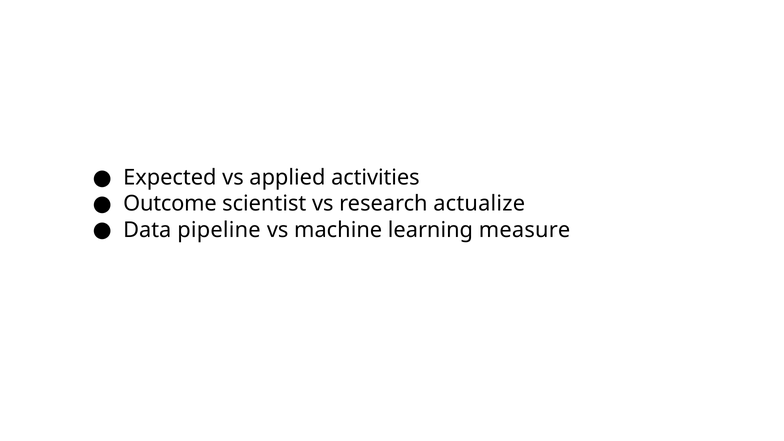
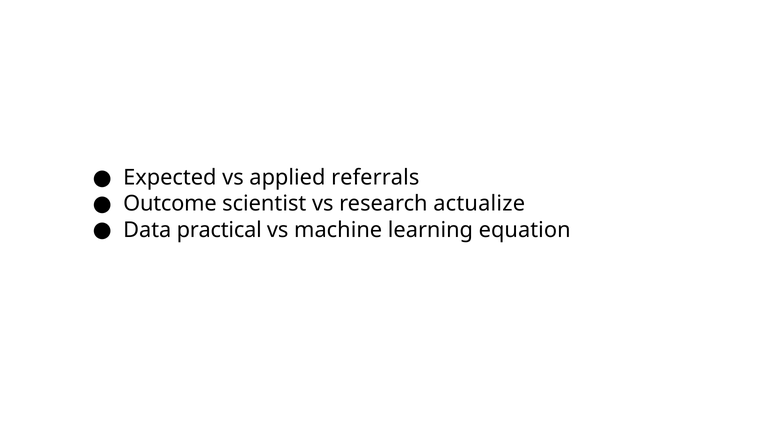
activities: activities -> referrals (375, 178)
pipeline: pipeline -> practical (219, 230)
measure: measure -> equation (525, 230)
